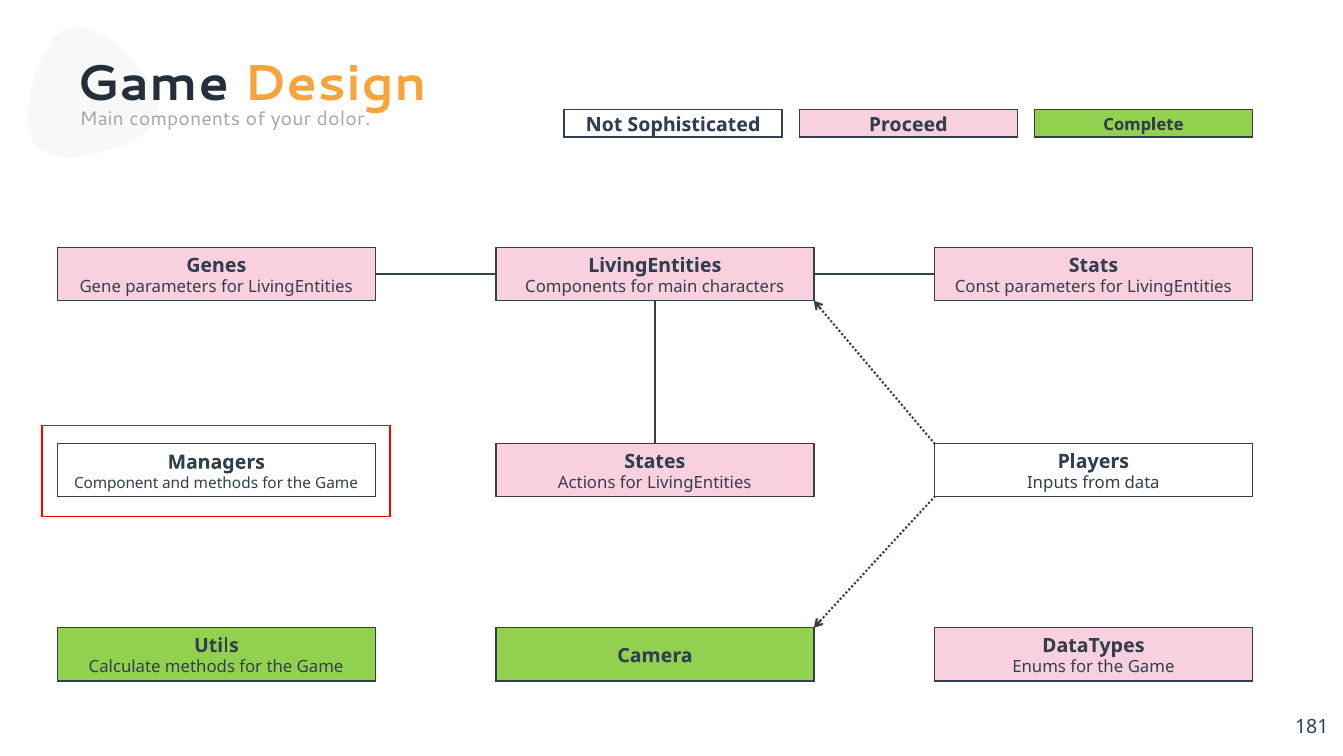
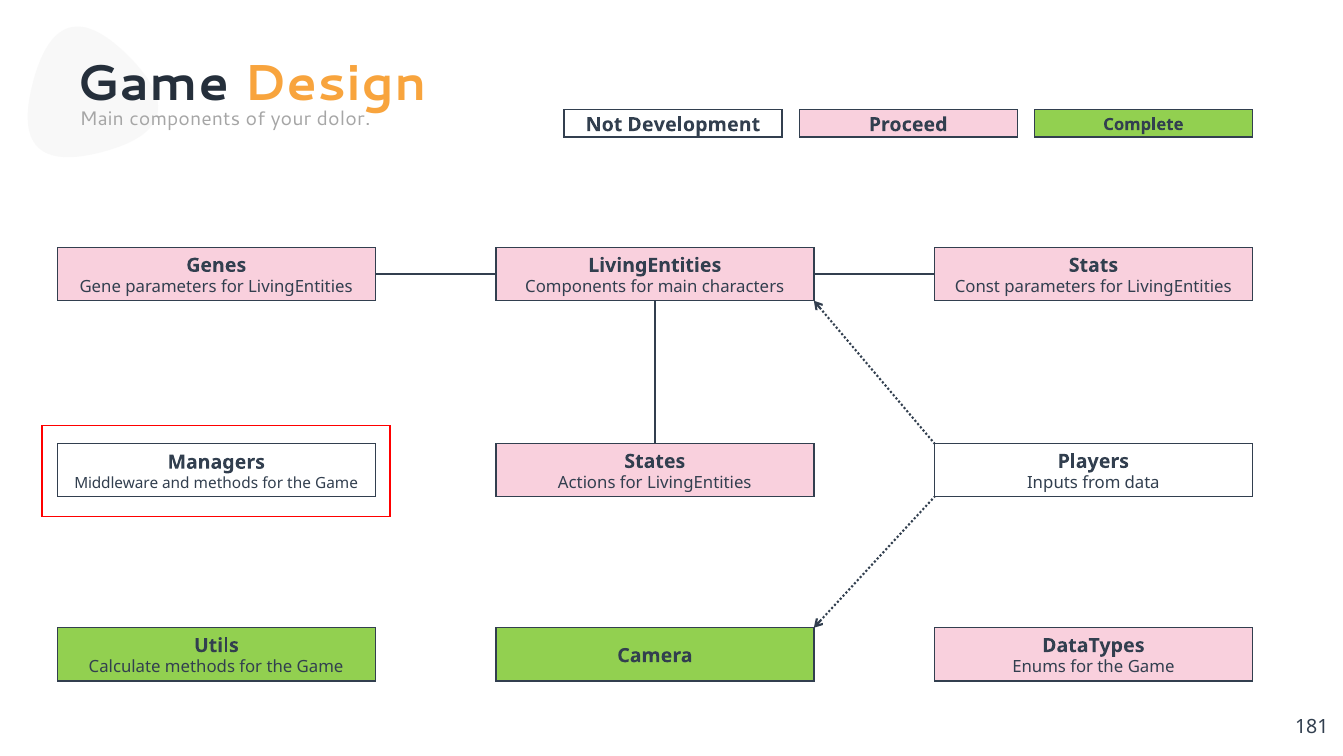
Sophisticated: Sophisticated -> Development (694, 125)
Component: Component -> Middleware (116, 483)
